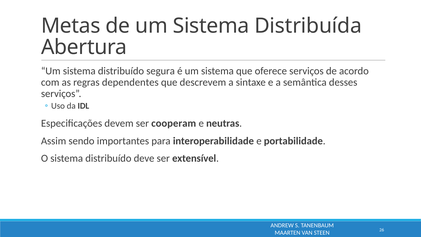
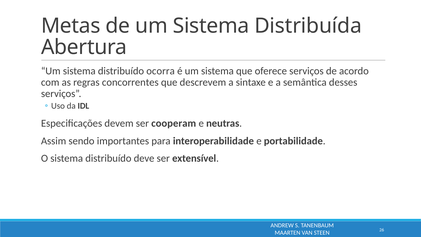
segura: segura -> ocorra (161, 71)
dependentes: dependentes -> concorrentes (130, 82)
